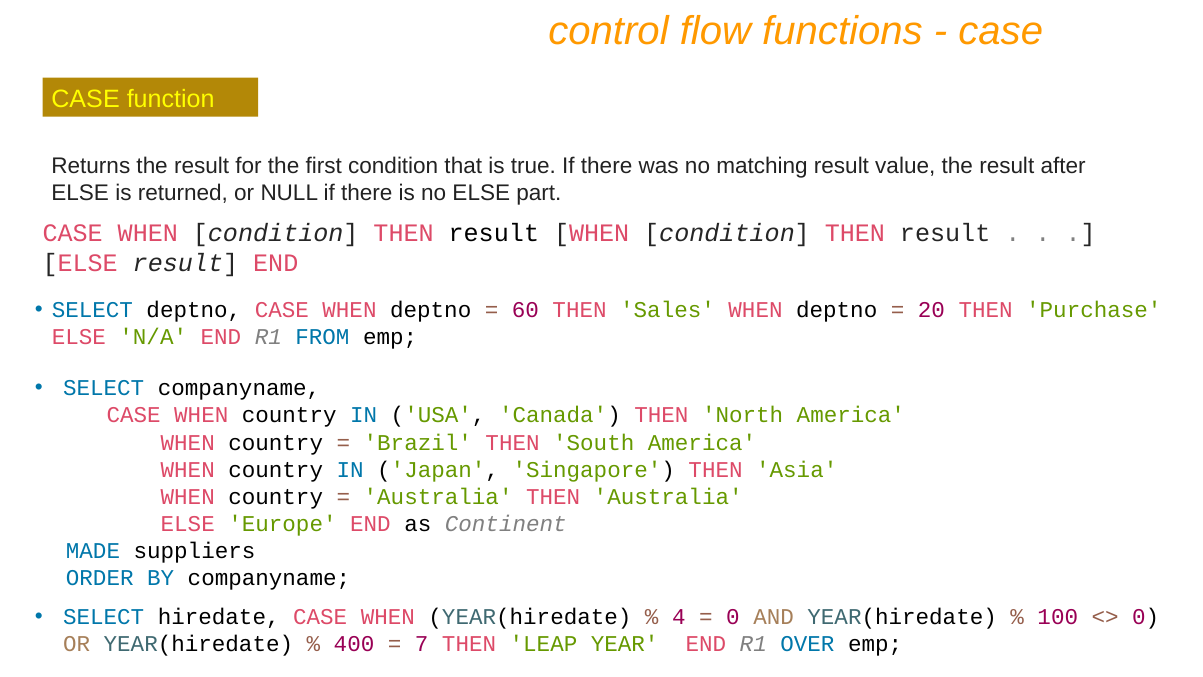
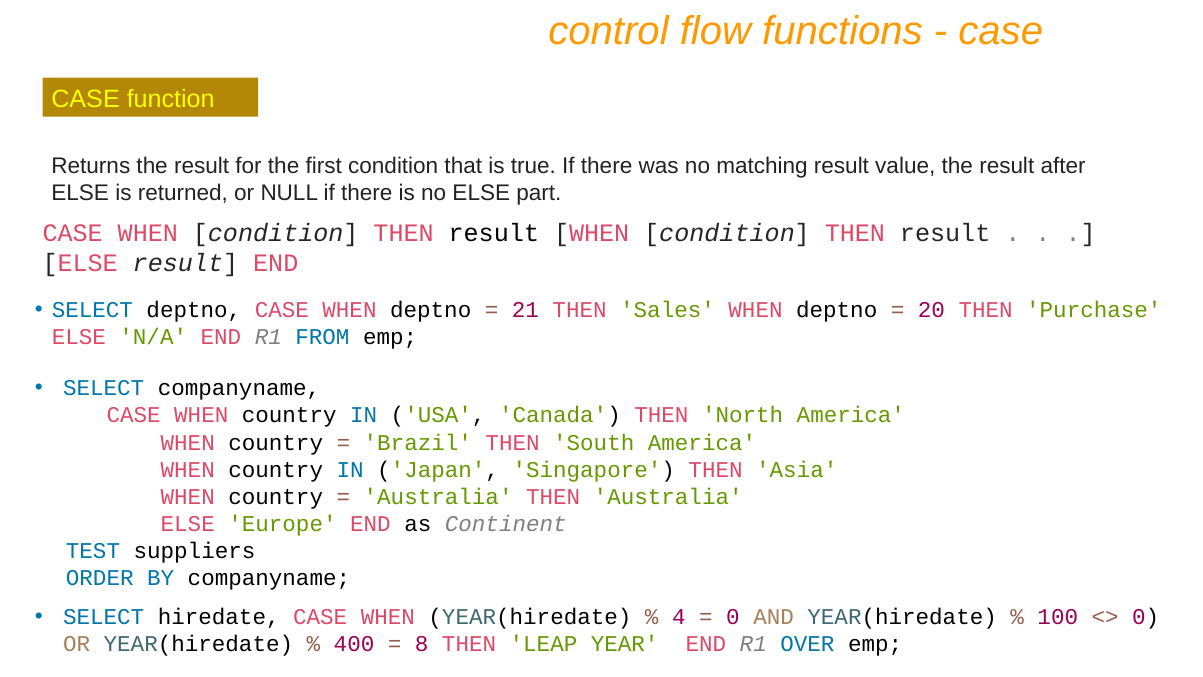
60: 60 -> 21 (525, 310)
MADE: MADE -> TEST (93, 551)
7: 7 -> 8 (422, 644)
